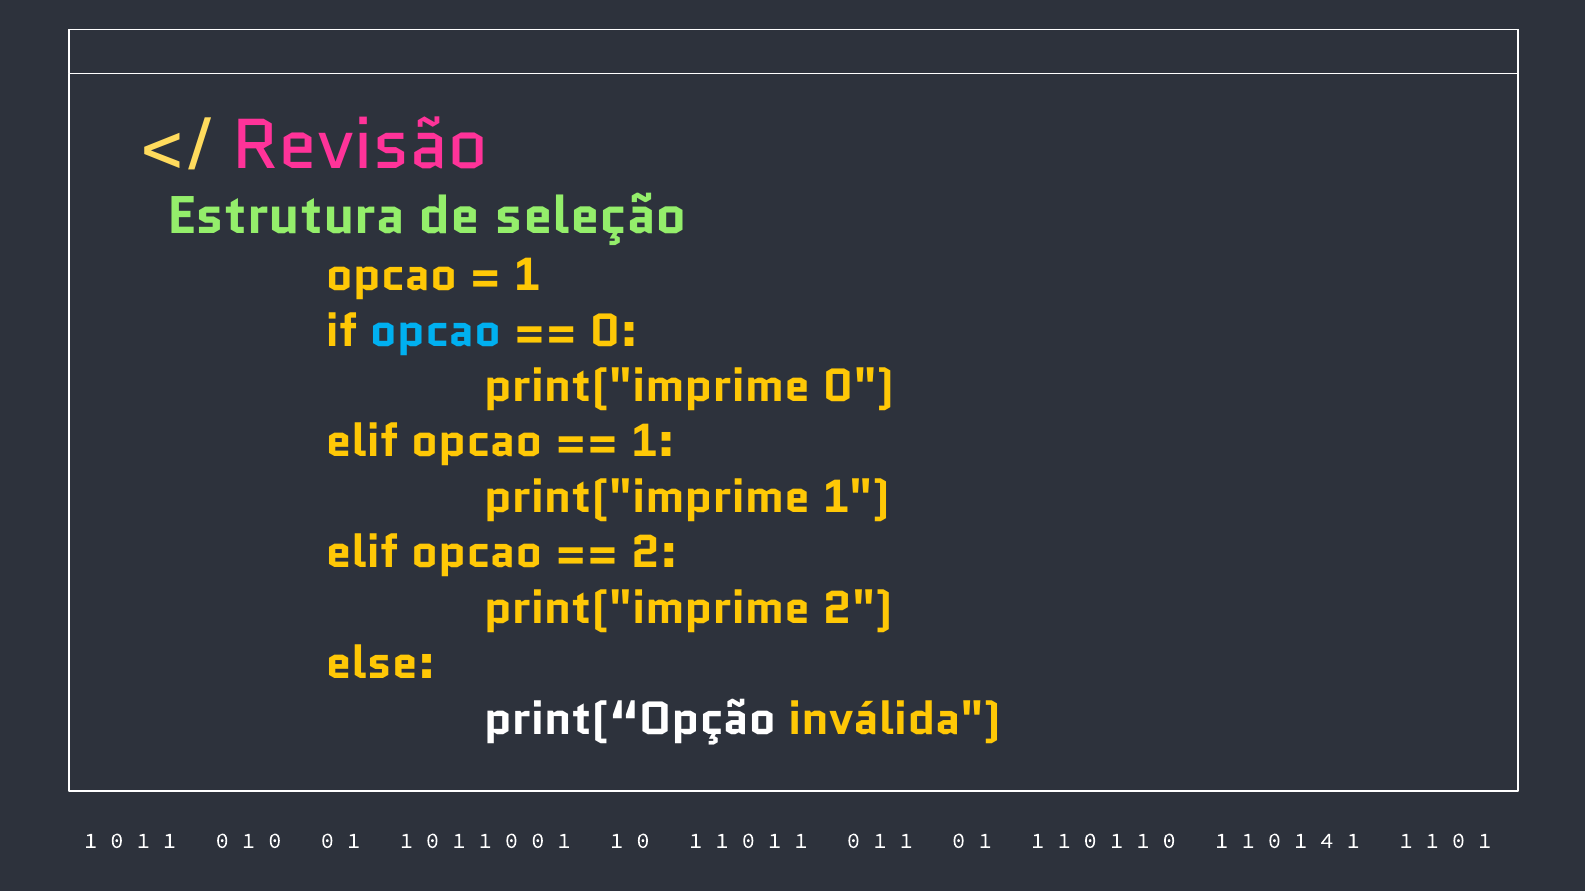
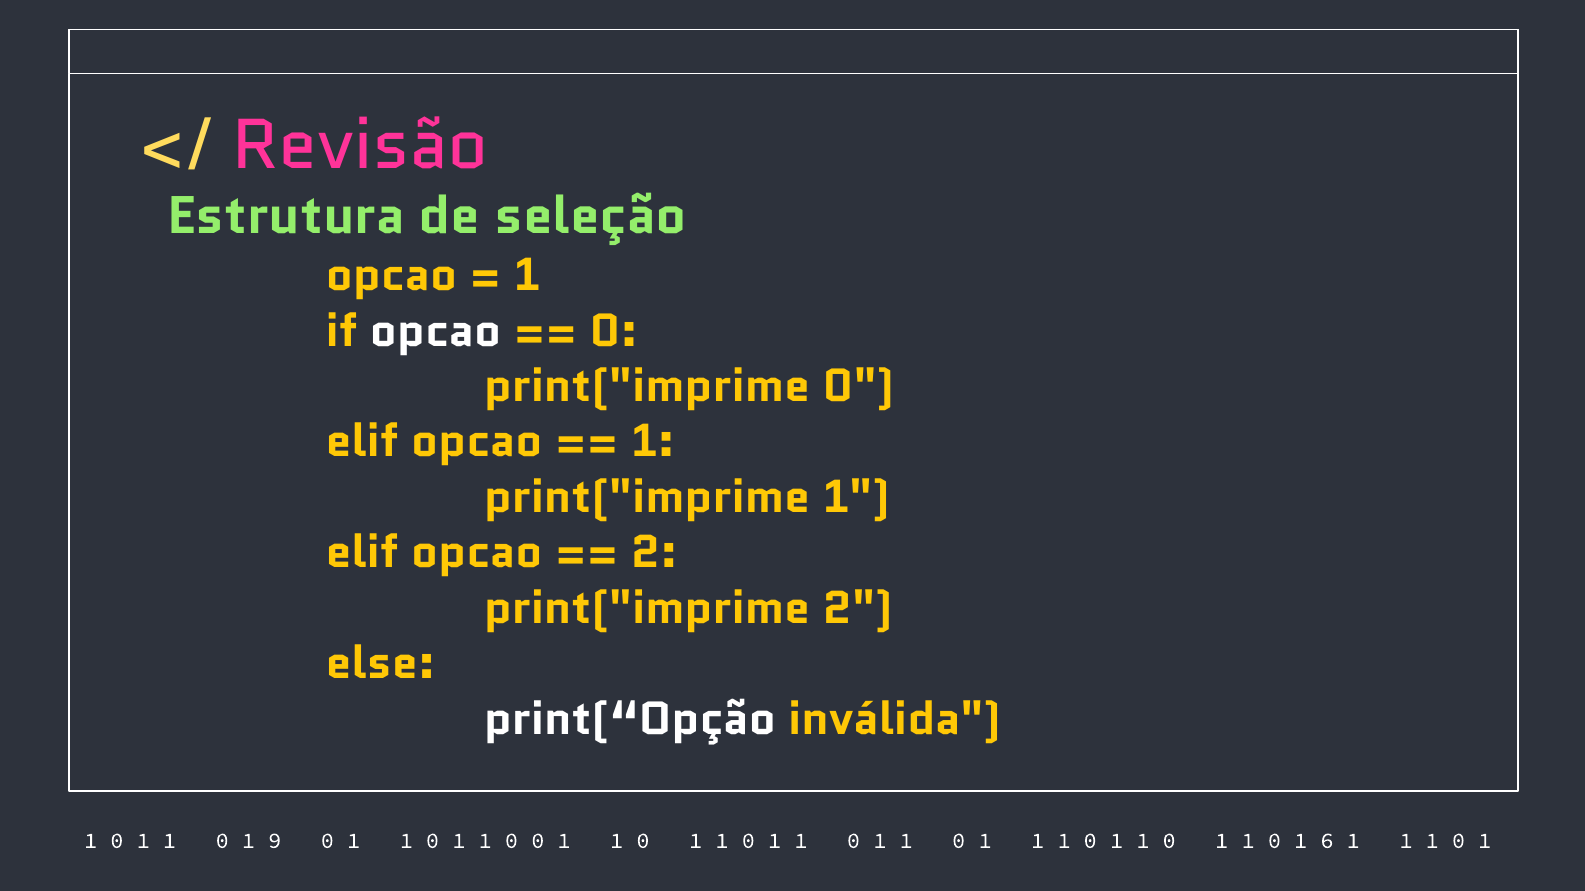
opcao colour: light blue -> white (436, 331)
0 1 0: 0 -> 9 (275, 841)
4: 4 -> 6 (1327, 841)
